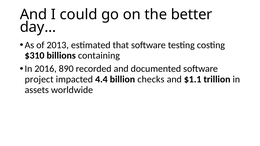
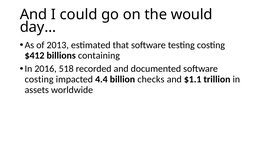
better: better -> would (192, 15)
$310: $310 -> $412 (35, 56)
890: 890 -> 518 (66, 69)
project: project -> costing (39, 79)
